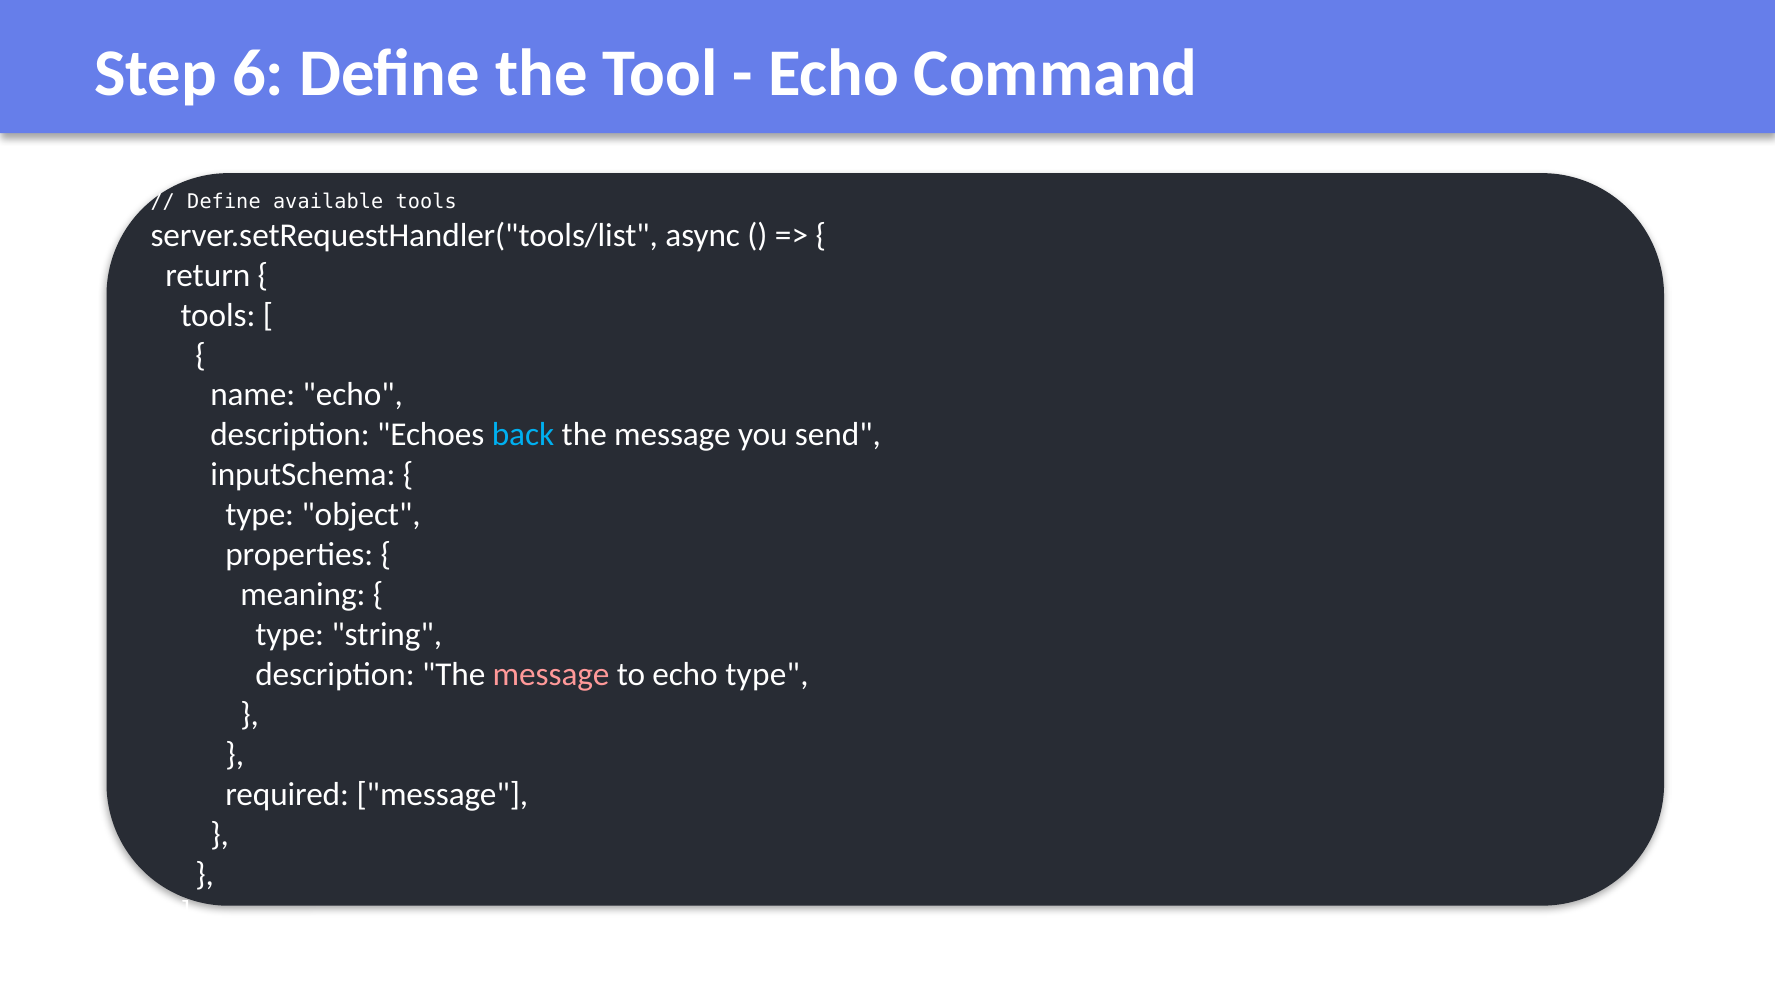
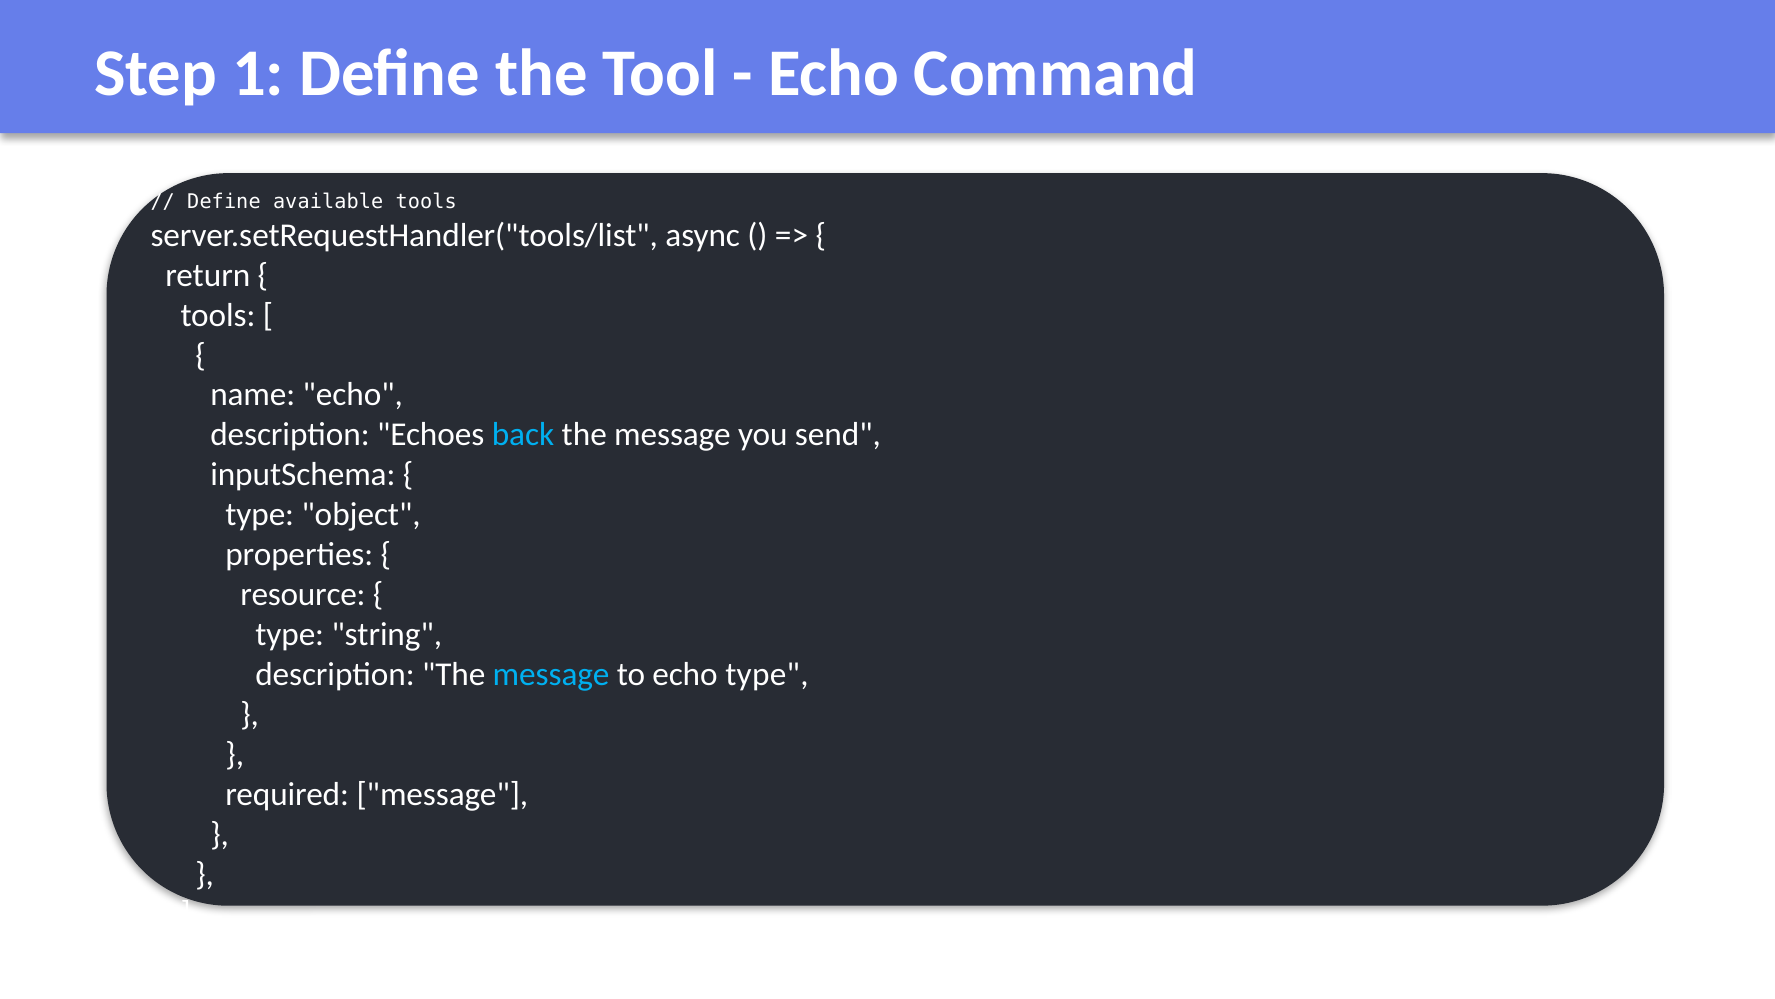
6: 6 -> 1 (258, 73)
meaning: meaning -> resource (303, 594)
message colour: pink -> light blue (551, 674)
